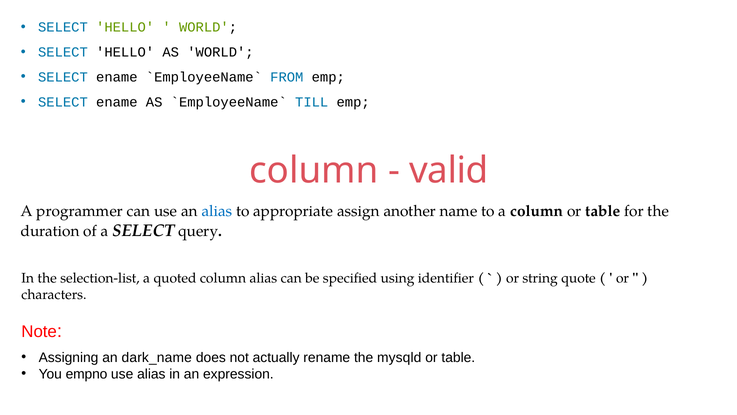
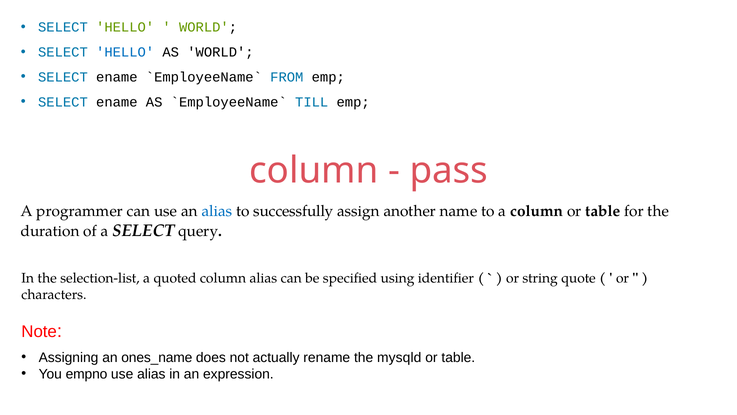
HELLO colour: black -> blue (125, 52)
valid: valid -> pass (449, 170)
appropriate: appropriate -> successfully (293, 211)
dark_name: dark_name -> ones_name (157, 357)
